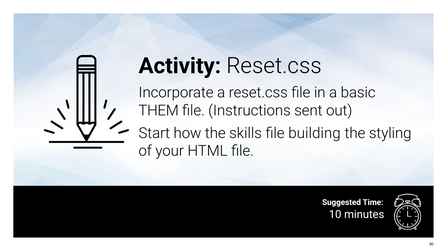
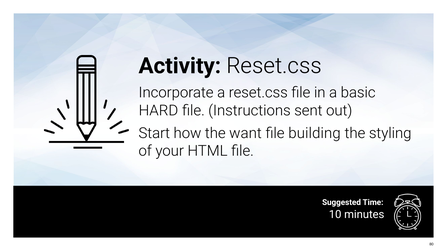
THEM: THEM -> HARD (158, 111)
skills: skills -> want (246, 133)
